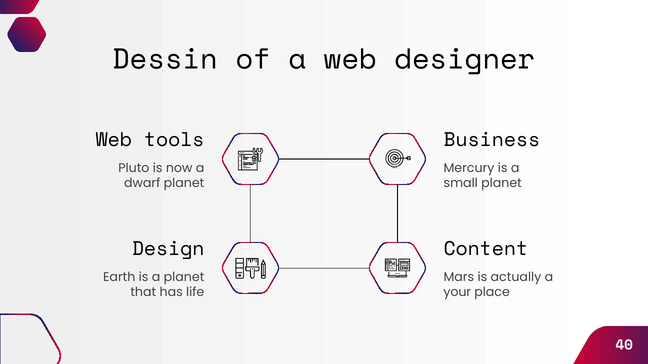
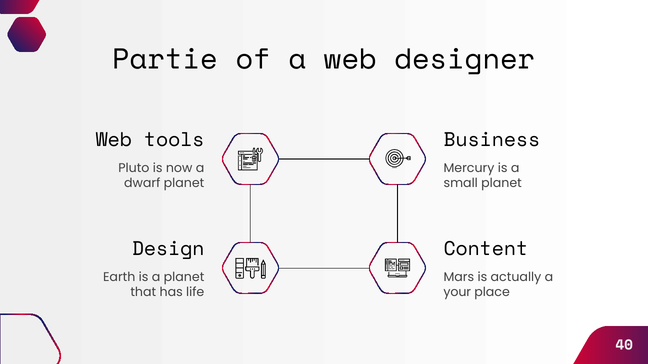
Dessin: Dessin -> Partie (165, 59)
